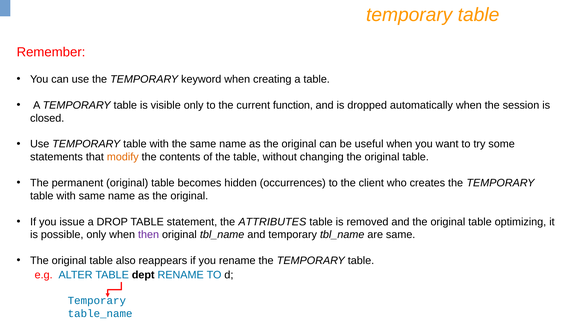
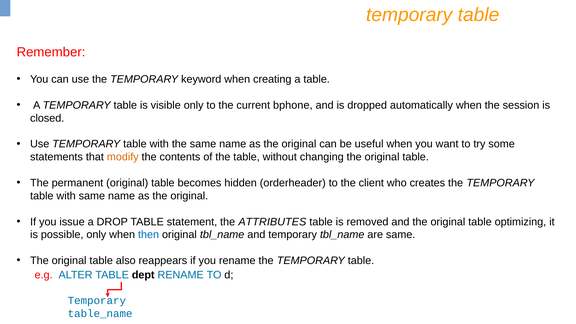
function: function -> bphone (293, 105)
occurrences: occurrences -> orderheader (293, 183)
then colour: purple -> blue (149, 235)
